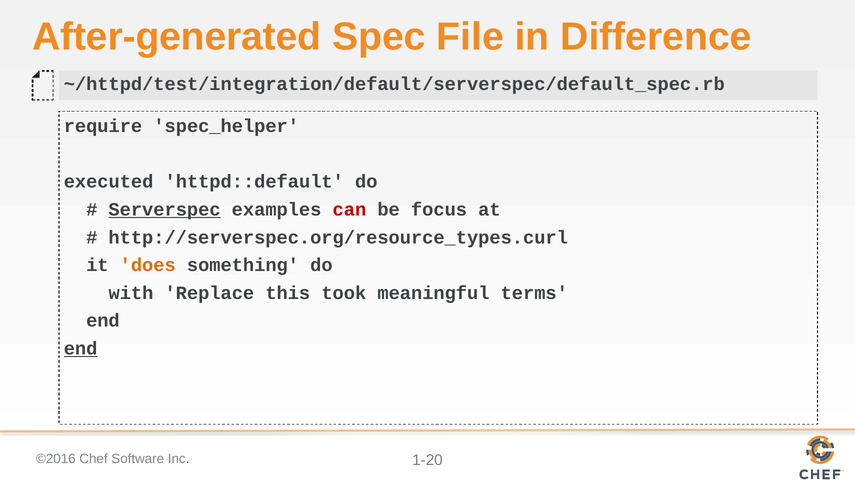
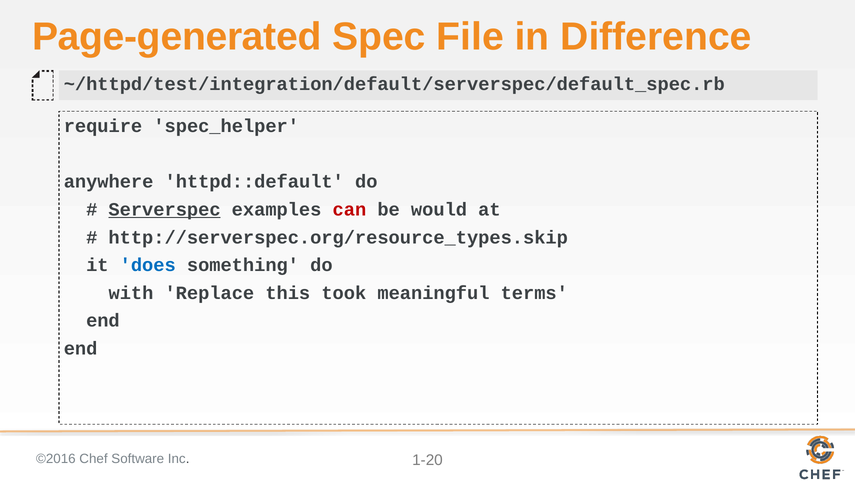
After-generated: After-generated -> Page-generated (177, 37)
executed: executed -> anywhere (109, 182)
focus: focus -> would (439, 210)
http://serverspec.org/resource_types.curl: http://serverspec.org/resource_types.curl -> http://serverspec.org/resource_types.skip (338, 237)
does colour: orange -> blue (148, 265)
end underline: present -> none (81, 348)
